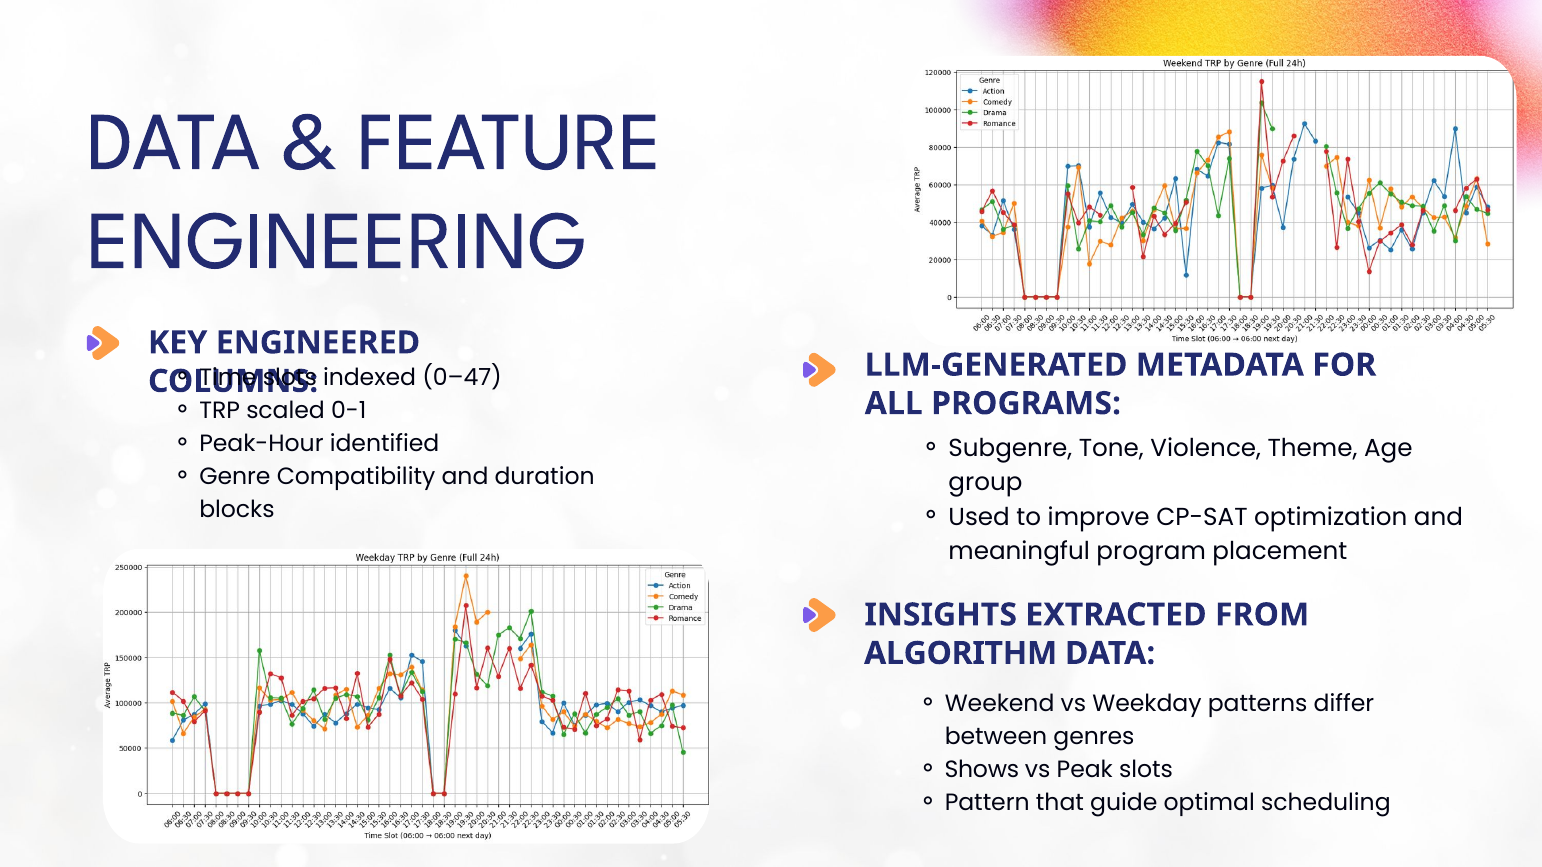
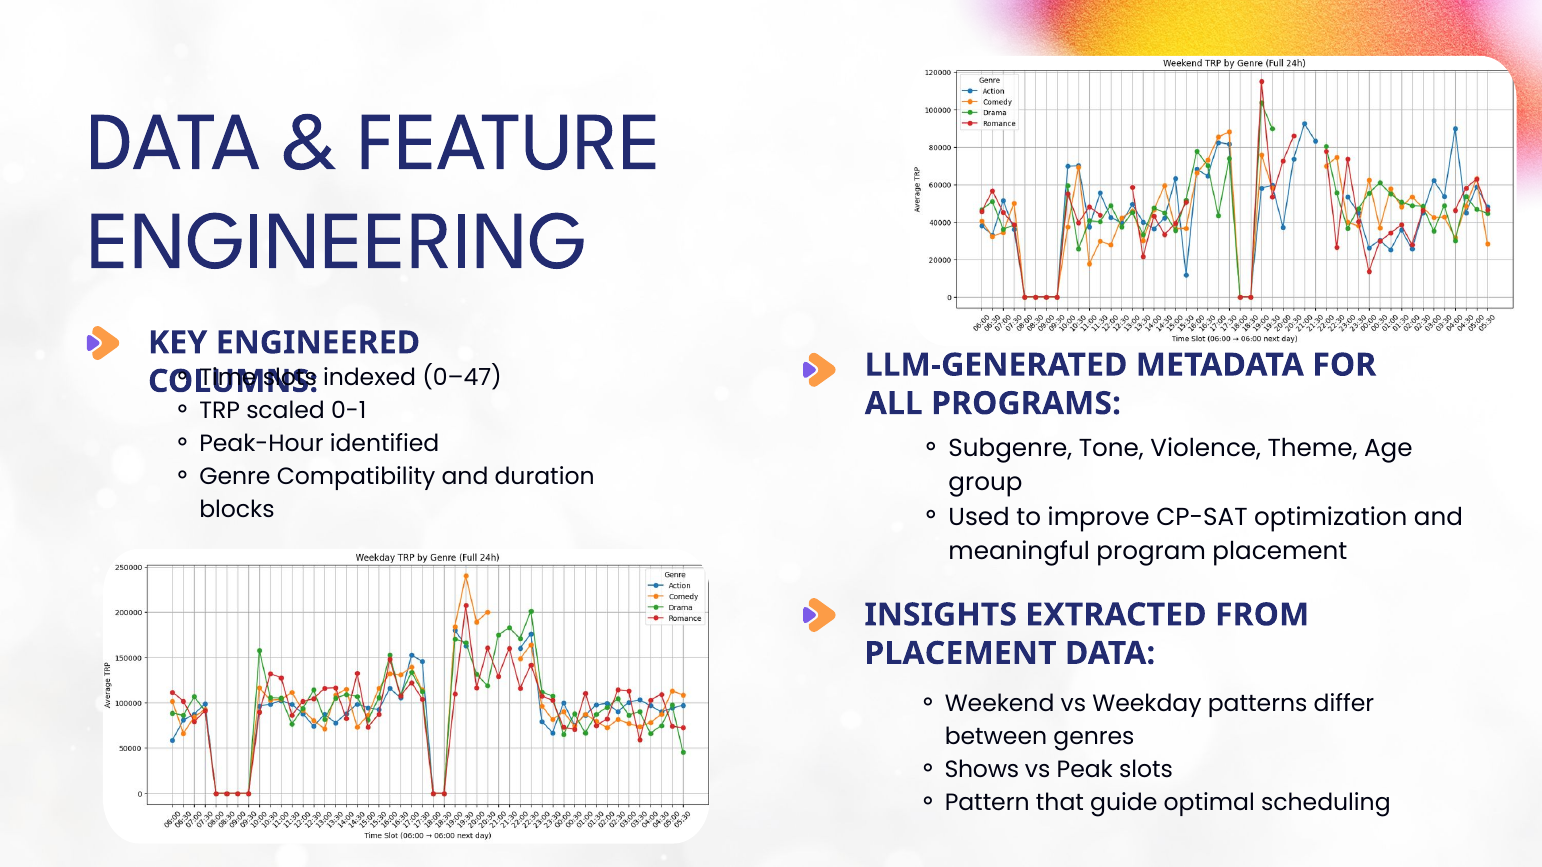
ALGORITHM: ALGORITHM -> PLACEMENT (960, 654)
